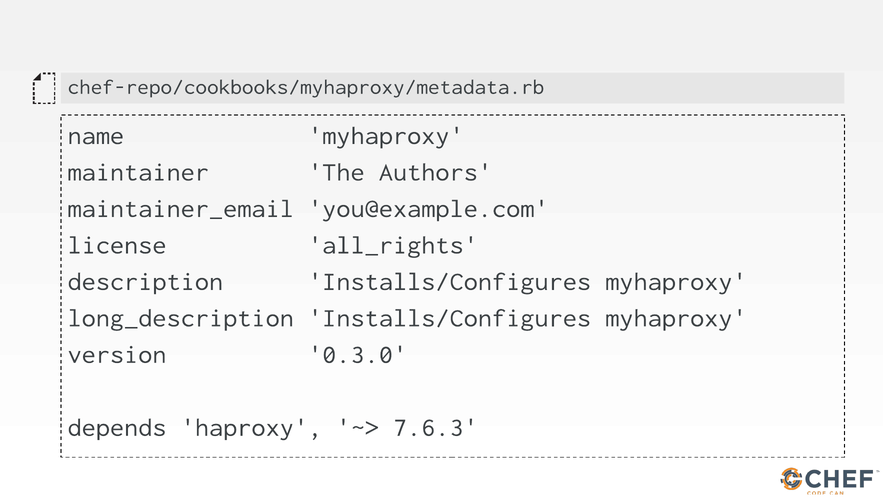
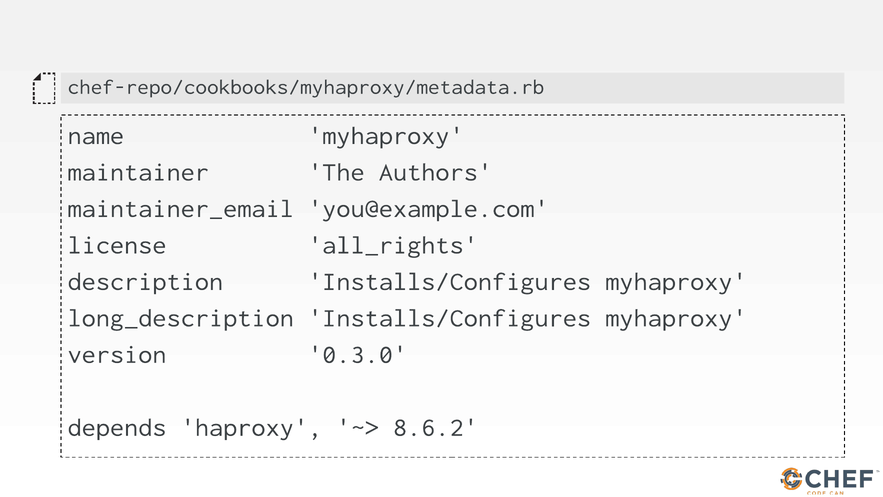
7.6.3: 7.6.3 -> 8.6.2 (435, 427)
